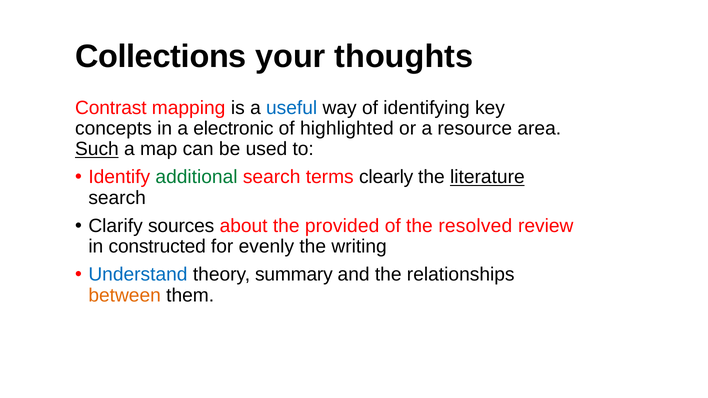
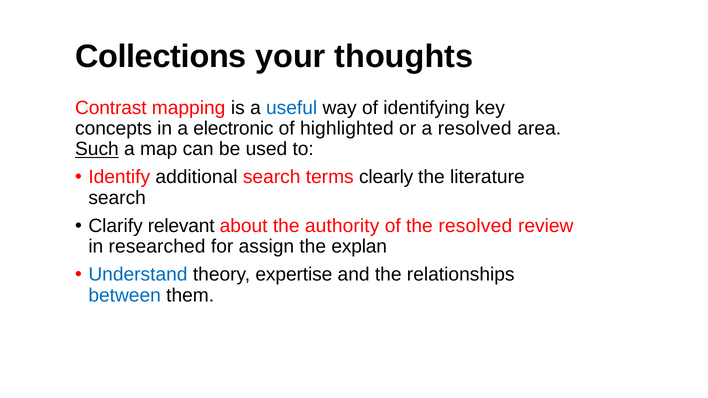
a resource: resource -> resolved (475, 128)
additional colour: green -> black (197, 177)
literature underline: present -> none (487, 177)
sources: sources -> relevant (181, 226)
provided: provided -> authority (342, 226)
constructed: constructed -> researched (157, 247)
evenly: evenly -> assign (266, 247)
writing: writing -> explan (359, 247)
summary: summary -> expertise (294, 275)
between colour: orange -> blue (125, 296)
